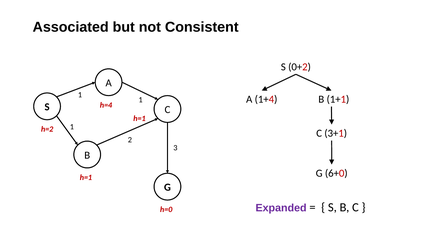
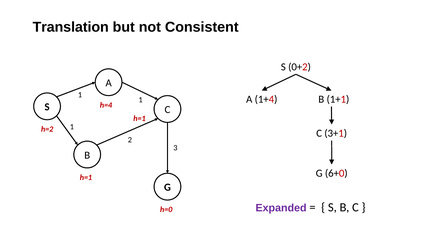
Associated: Associated -> Translation (71, 27)
